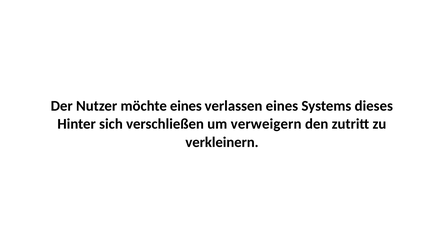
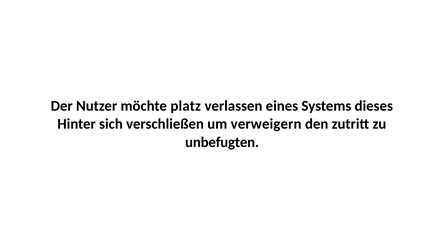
möchte eines: eines -> platz (186, 106)
verkleinern: verkleinern -> unbefugten (222, 142)
